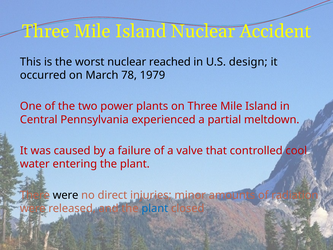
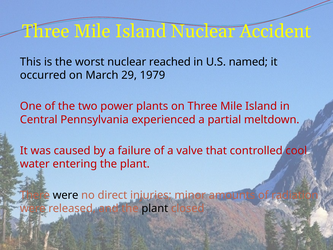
design: design -> named (248, 62)
78: 78 -> 29 (129, 75)
plant colour: blue -> black (155, 208)
